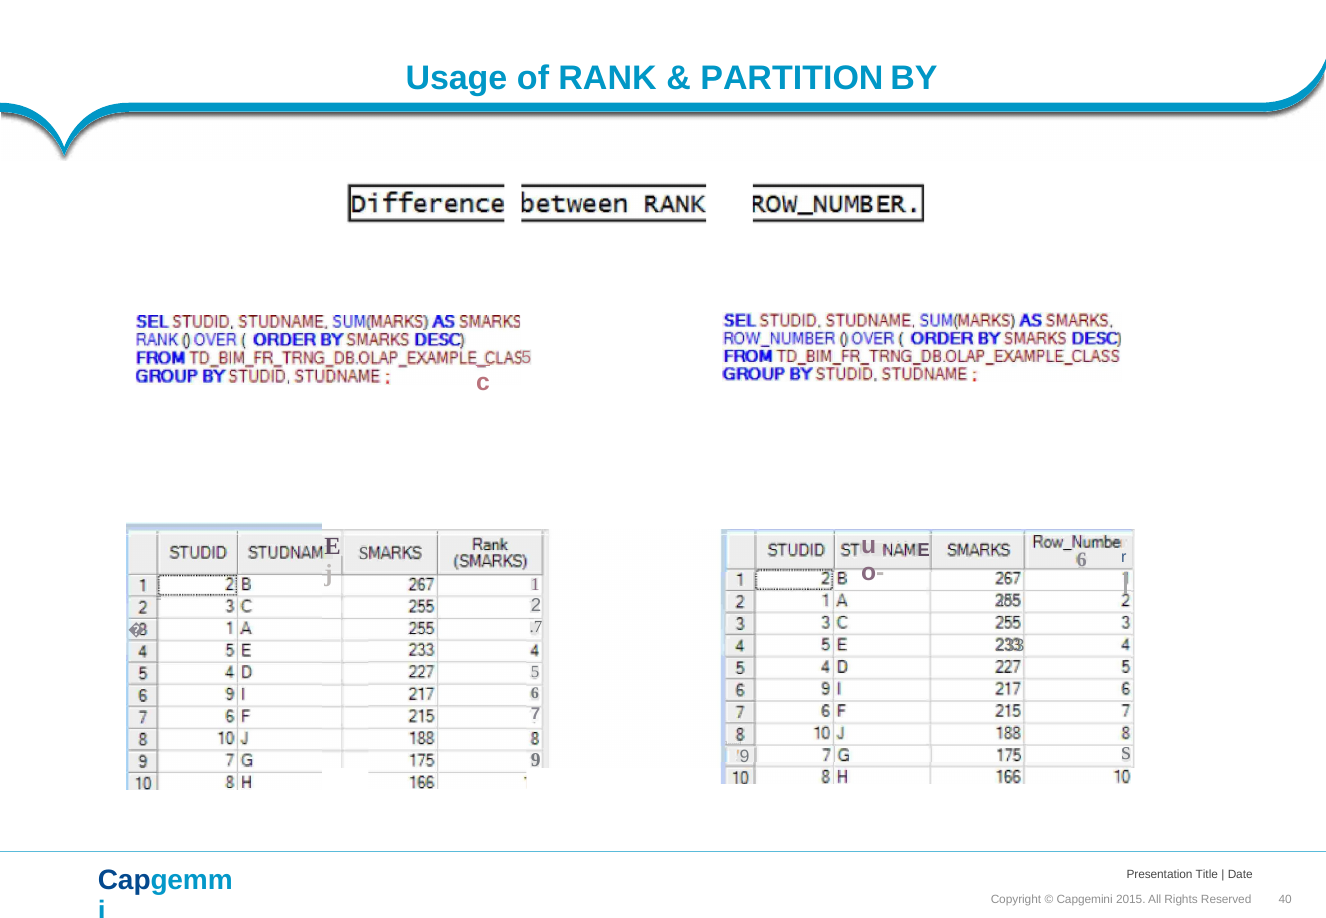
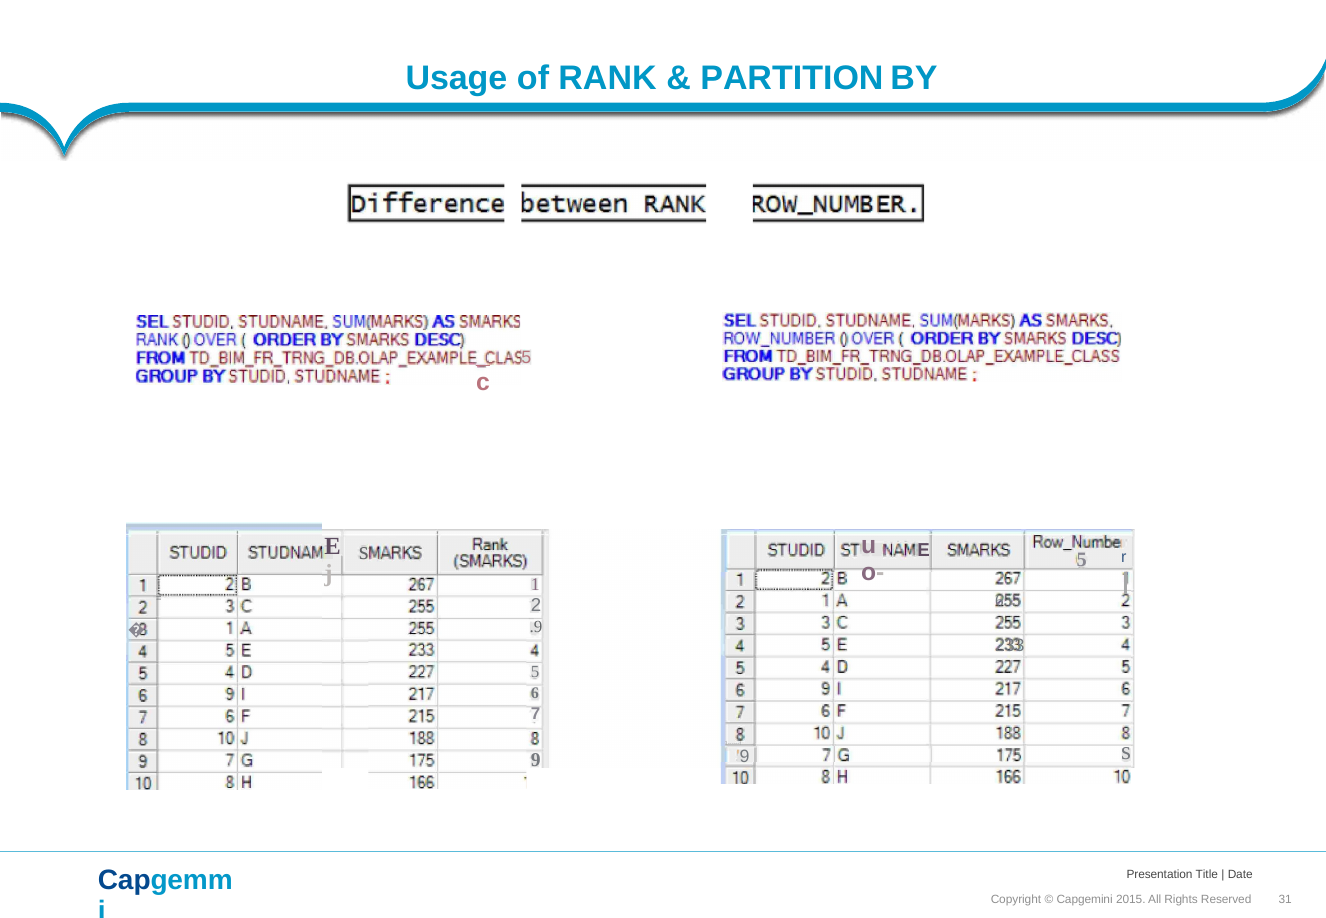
E 6: 6 -> 5 (1082, 560)
385: 385 -> 655 (1008, 601)
.7: .7 -> .9 (536, 627)
40: 40 -> 31 (1285, 899)
